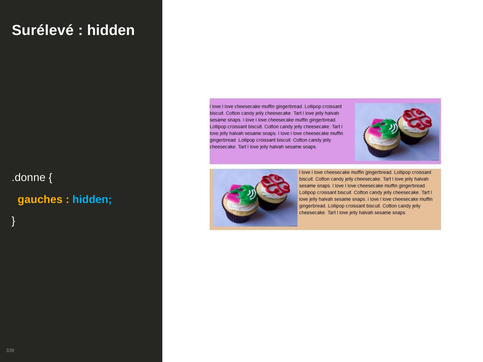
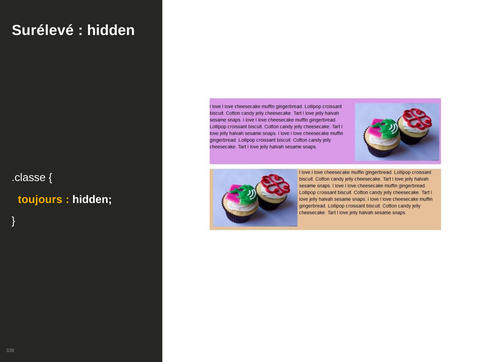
.donne: .donne -> .classe (29, 178)
gauches: gauches -> toujours (40, 200)
hidden colour: light blue -> white (92, 200)
